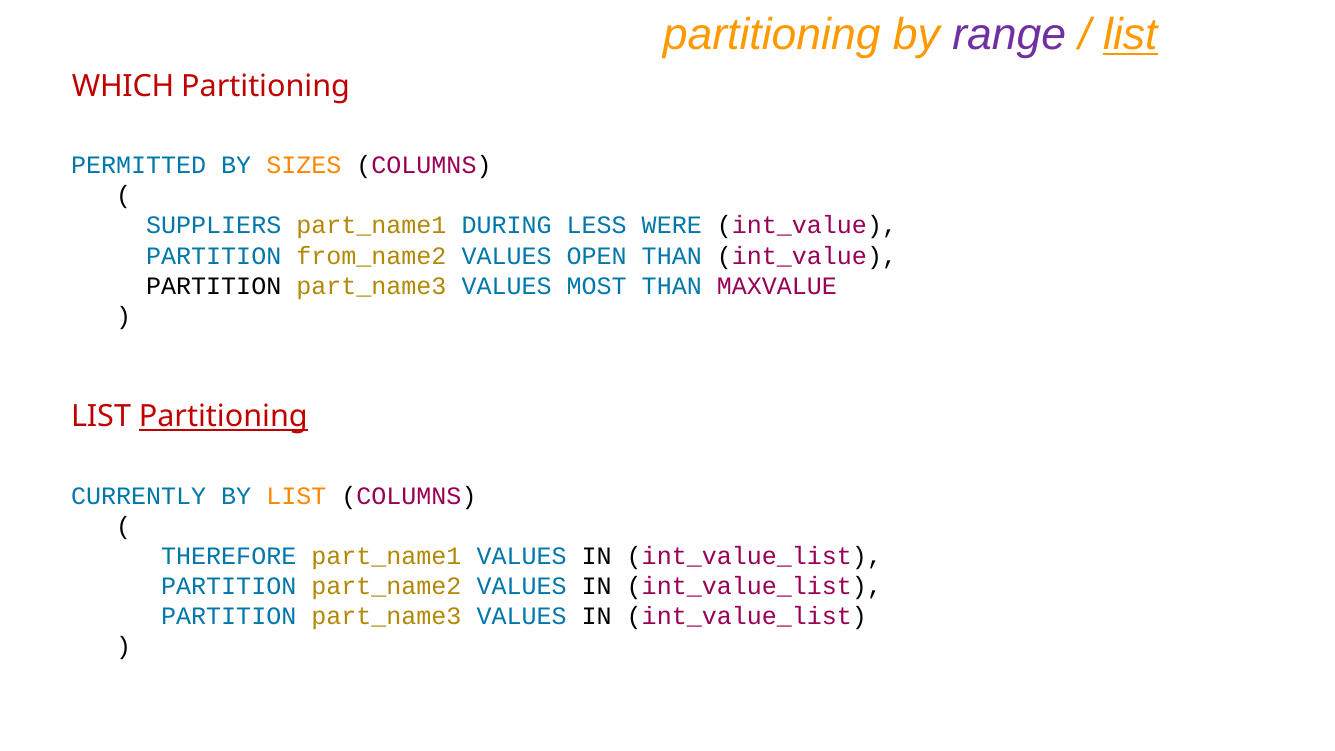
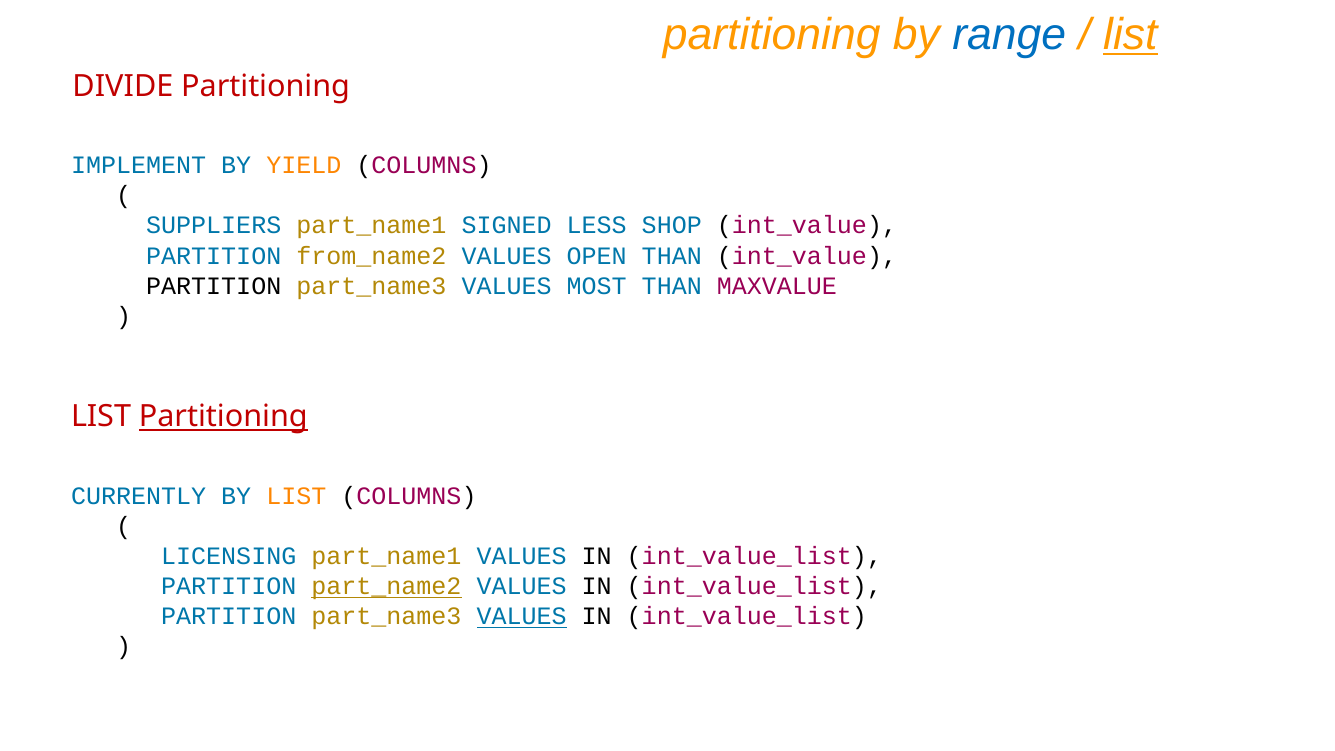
range colour: purple -> blue (1009, 35)
WHICH: WHICH -> DIVIDE (123, 86)
PERMITTED: PERMITTED -> IMPLEMENT (139, 166)
SIZES: SIZES -> YIELD (304, 166)
DURING: DURING -> SIGNED (507, 226)
WERE: WERE -> SHOP (672, 226)
THEREFORE: THEREFORE -> LICENSING (229, 556)
part_name2 underline: none -> present (386, 587)
VALUES underline: none -> present (522, 617)
